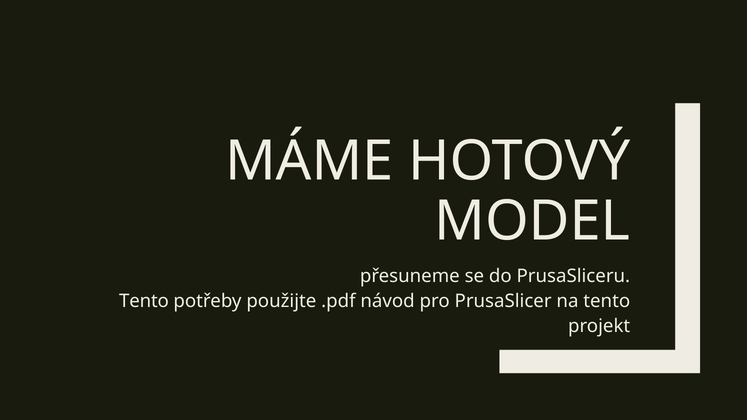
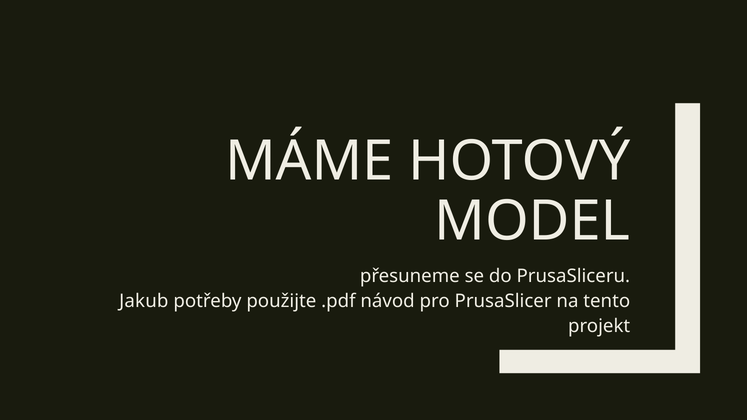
Tento: Tento -> Jakub (144, 301)
